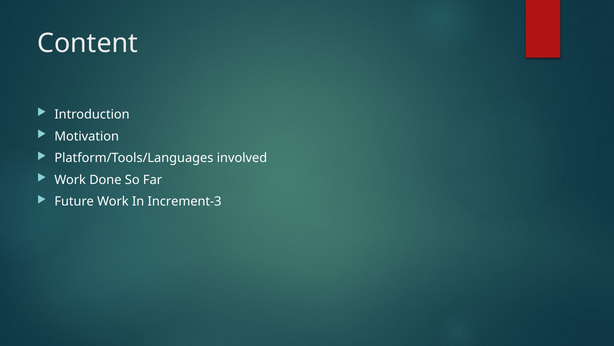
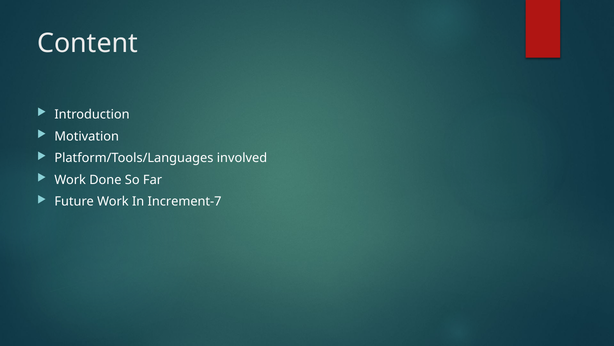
Increment-3: Increment-3 -> Increment-7 (185, 201)
